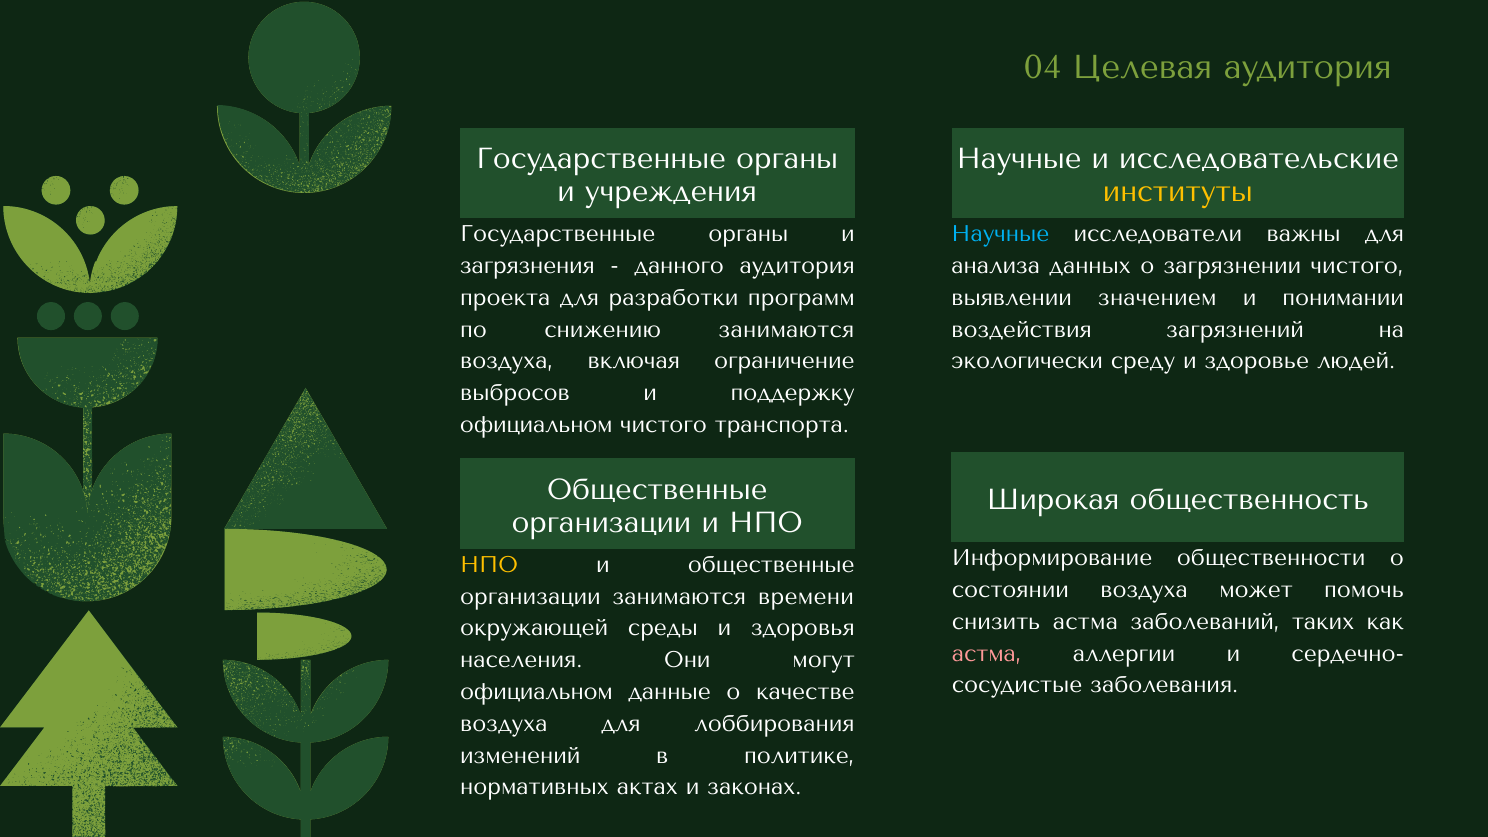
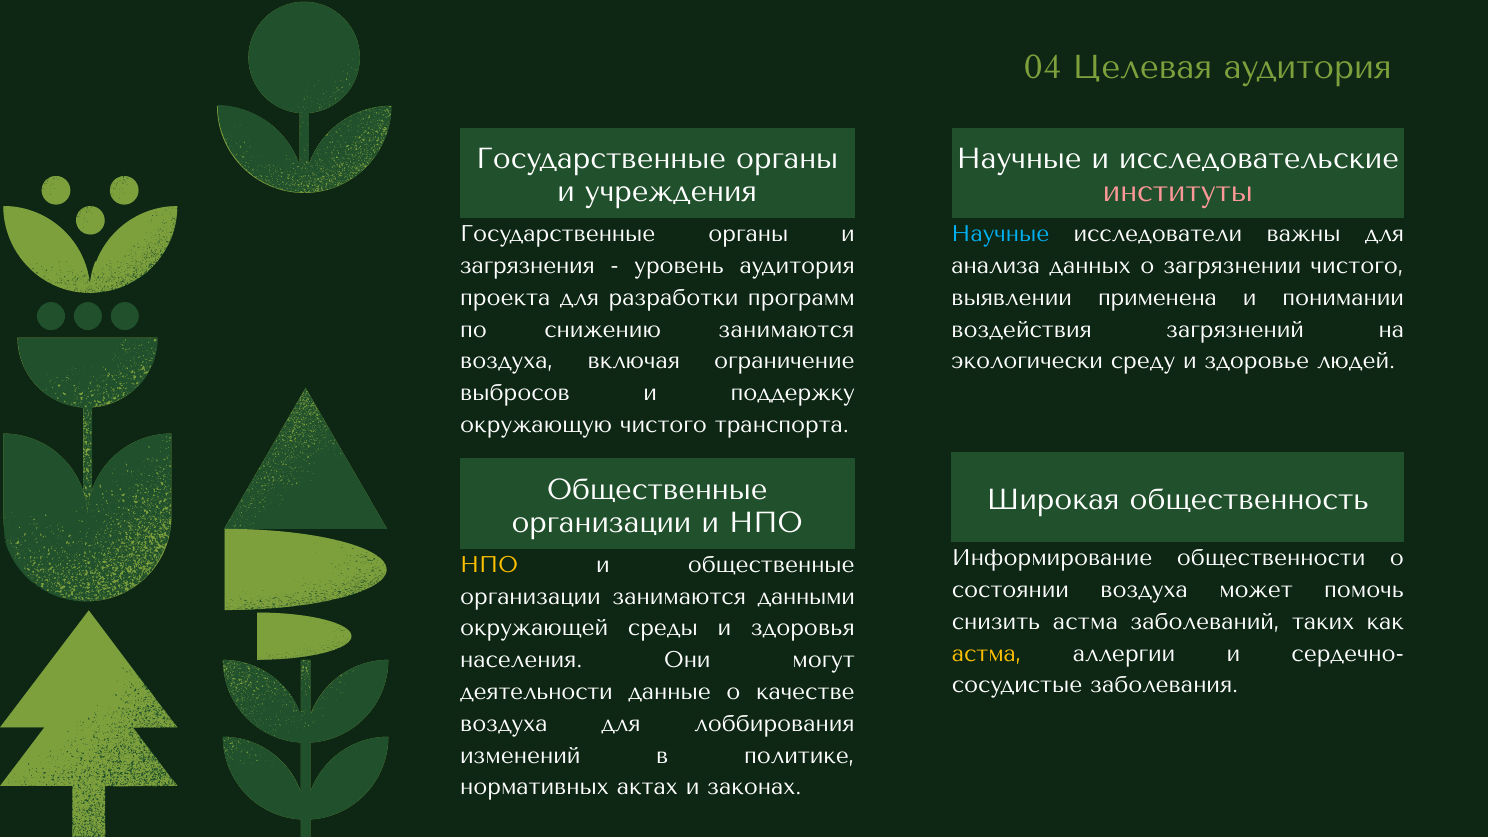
институты colour: yellow -> pink (1178, 192)
данного: данного -> уровень (679, 266)
значением: значением -> применена (1158, 298)
официальном: официальном -> окружающую (536, 425)
времени: времени -> данными (806, 597)
астма colour: pink -> yellow (987, 654)
официальном: официальном -> деятельности (537, 692)
